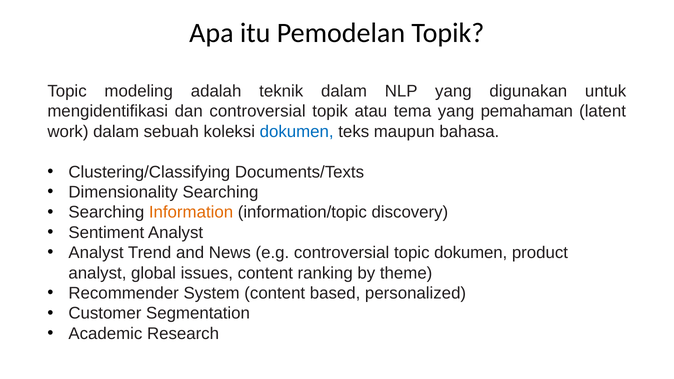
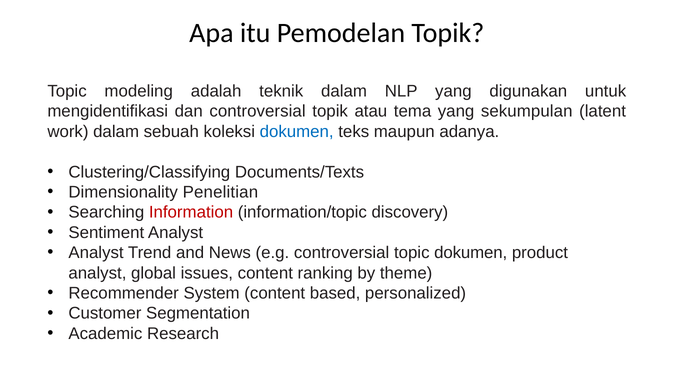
pemahaman: pemahaman -> sekumpulan (527, 111)
bahasa: bahasa -> adanya (469, 132)
Dimensionality Searching: Searching -> Penelitian (220, 192)
Information colour: orange -> red (191, 212)
